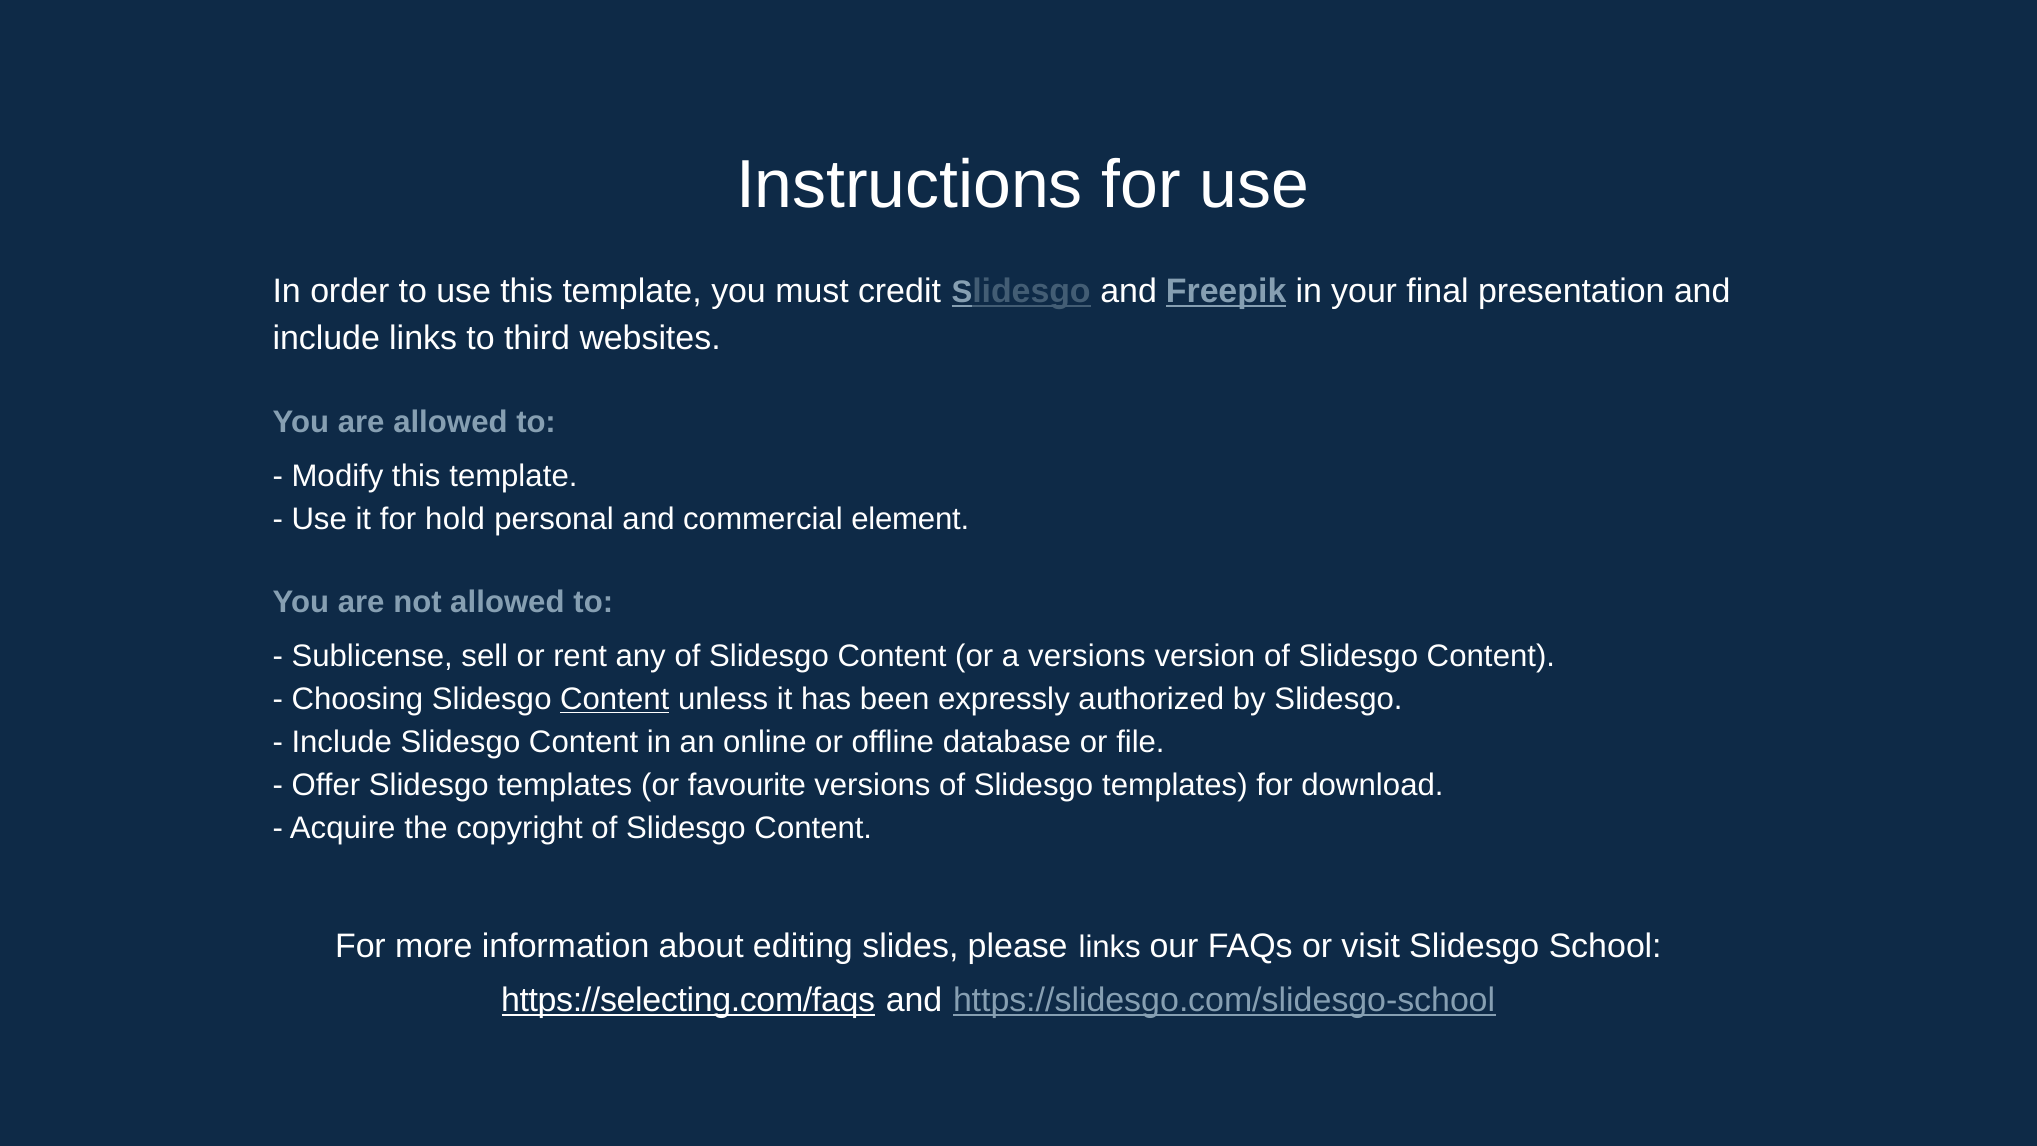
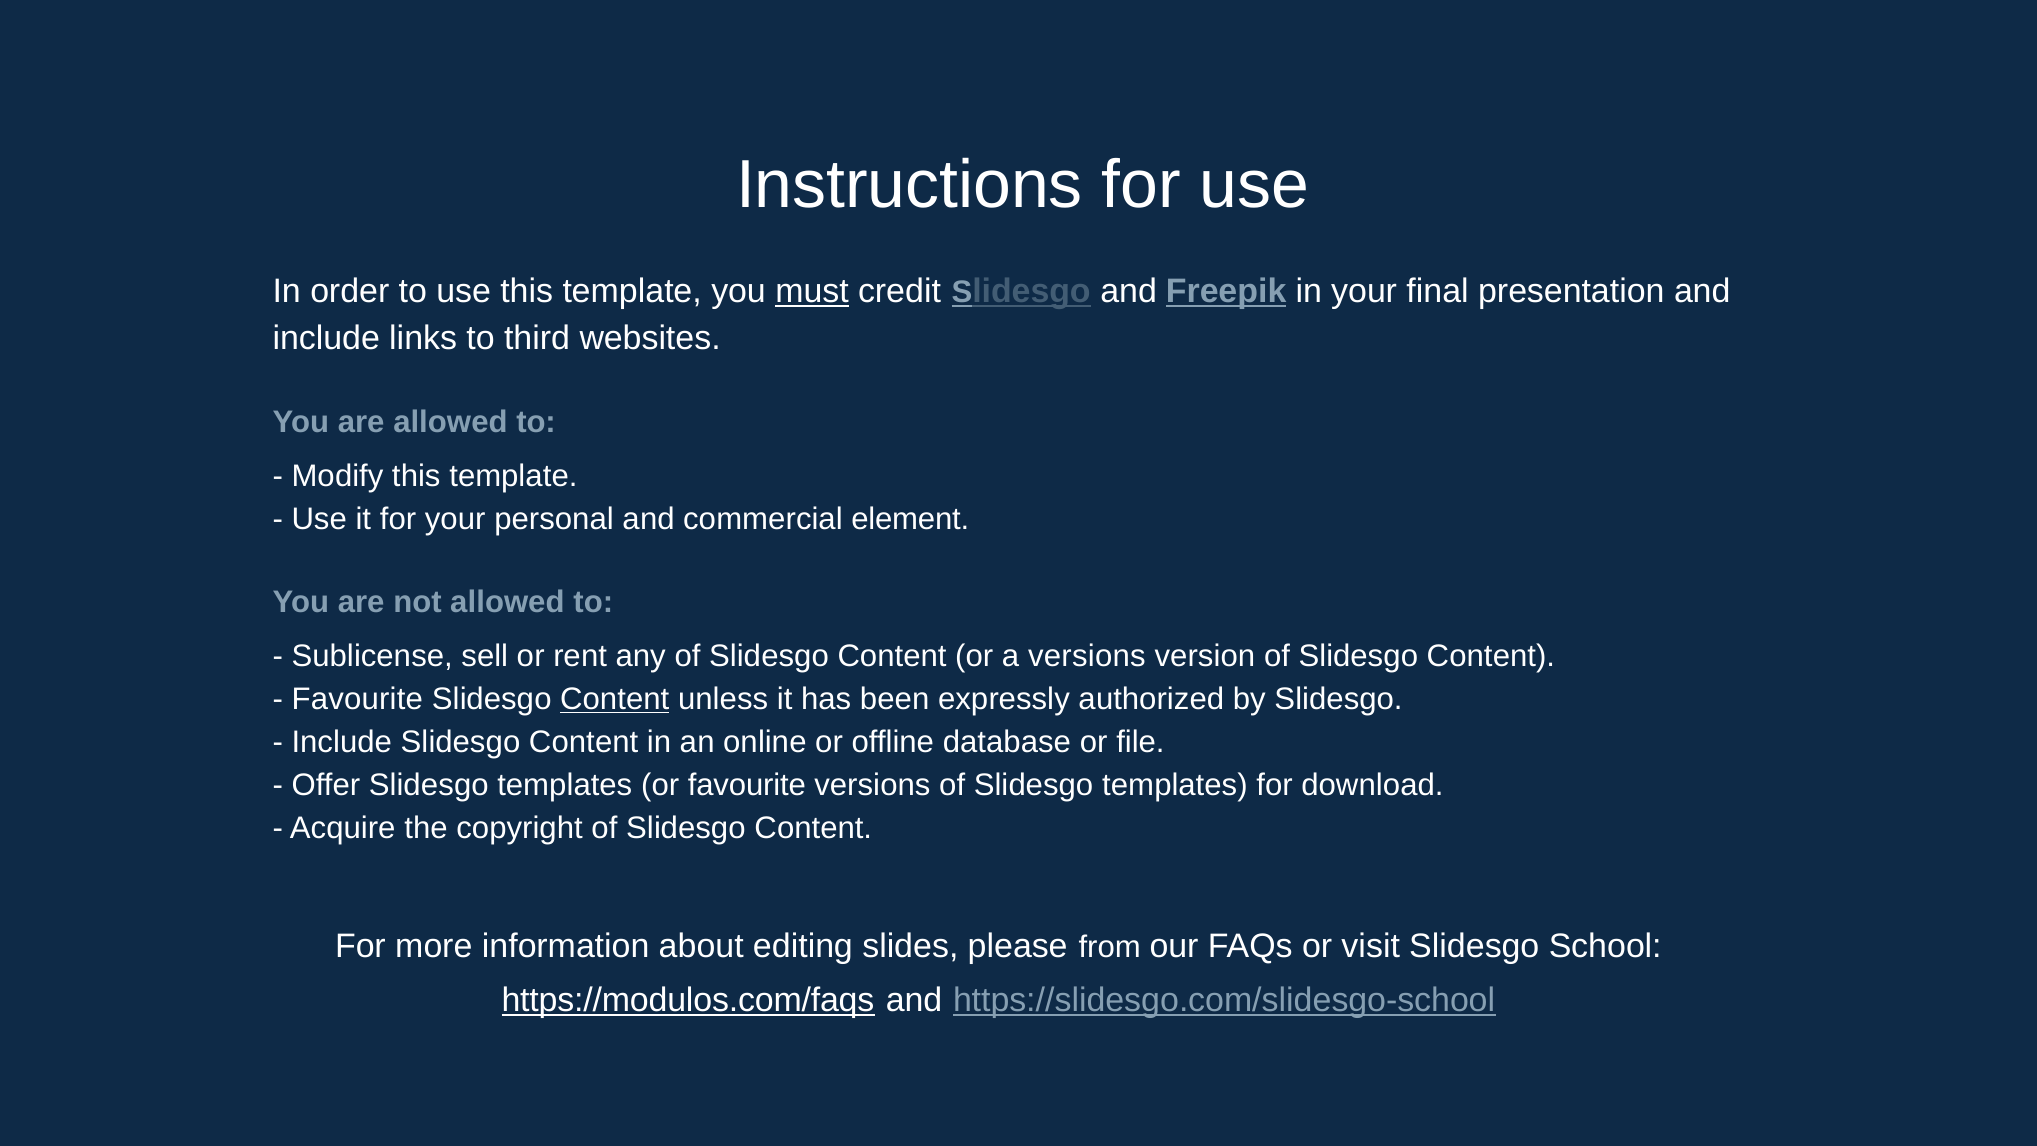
must underline: none -> present (812, 291)
for hold: hold -> your (455, 519)
Choosing: Choosing -> Favourite (357, 699)
please links: links -> from (1110, 947)
https://selecting.com/faqs: https://selecting.com/faqs -> https://modulos.com/faqs (688, 1000)
